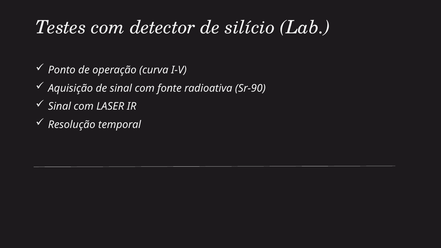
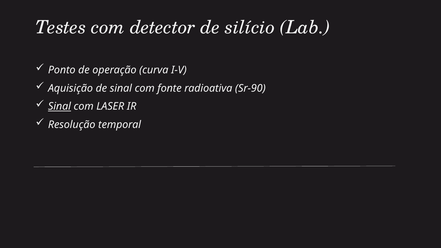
Sinal underline: none -> present (59, 106)
